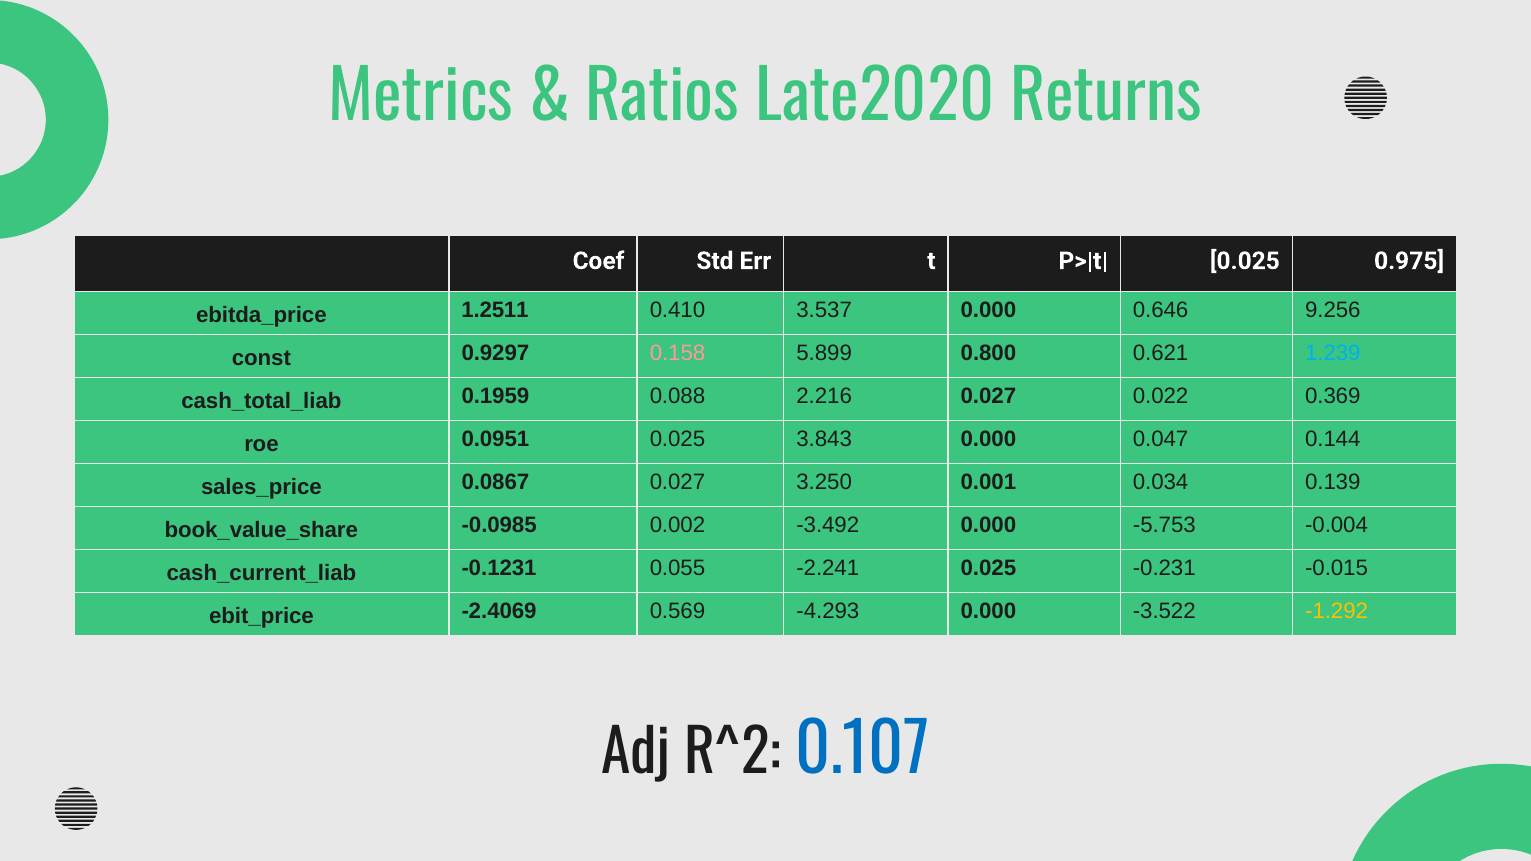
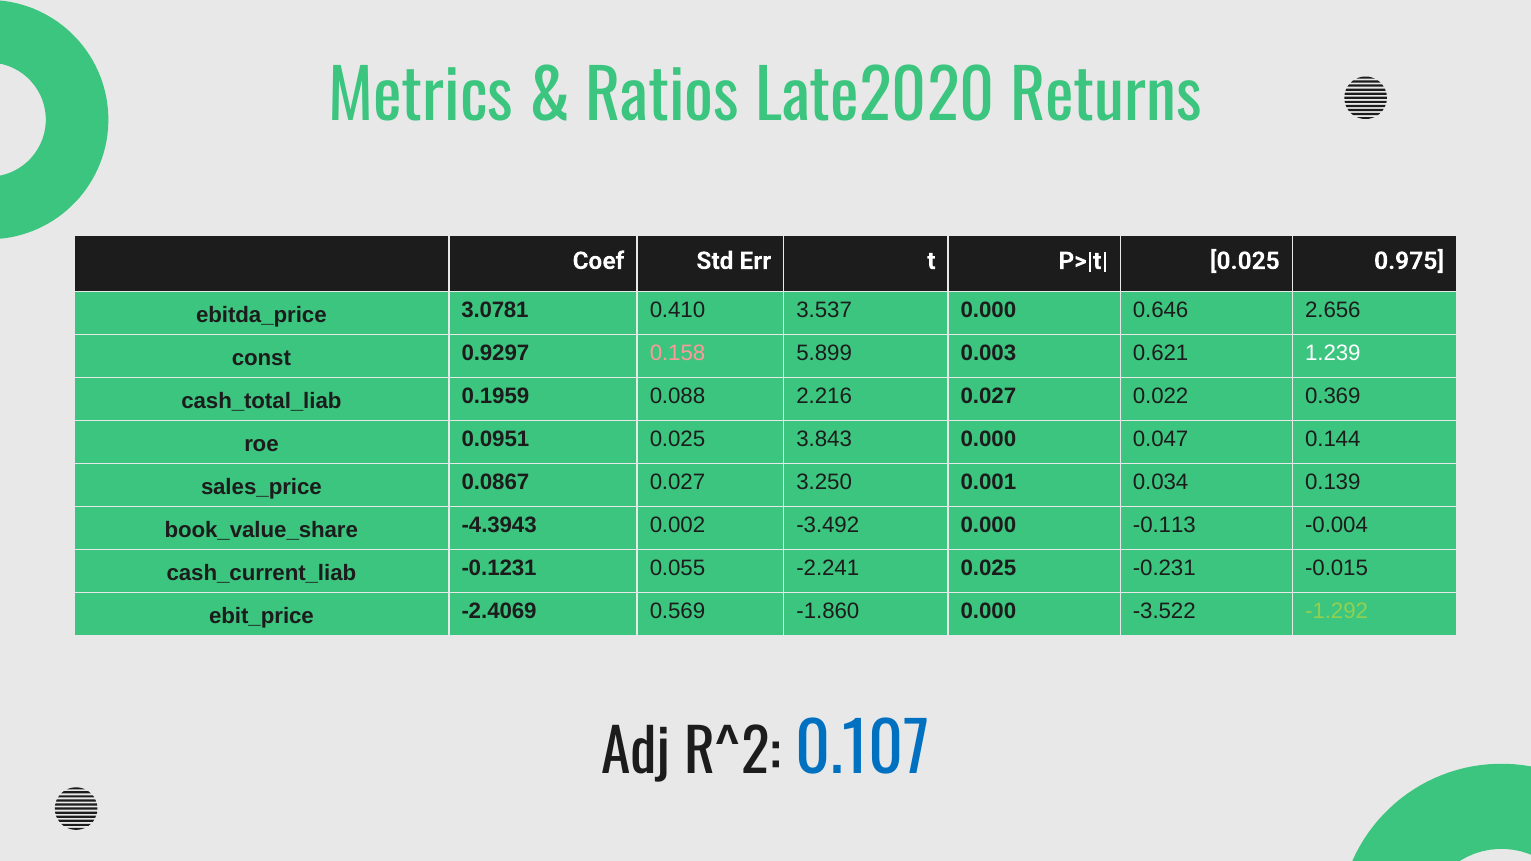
1.2511: 1.2511 -> 3.0781 (495, 310)
9.256: 9.256 -> 2.656 (1333, 310)
0.800: 0.800 -> 0.003 (988, 353)
1.239 colour: light blue -> white (1333, 353)
-0.0985: -0.0985 -> -4.3943 (499, 526)
-5.753: -5.753 -> -0.113 (1164, 526)
-4.293: -4.293 -> -1.860 (828, 612)
-1.292 colour: yellow -> light green (1337, 612)
